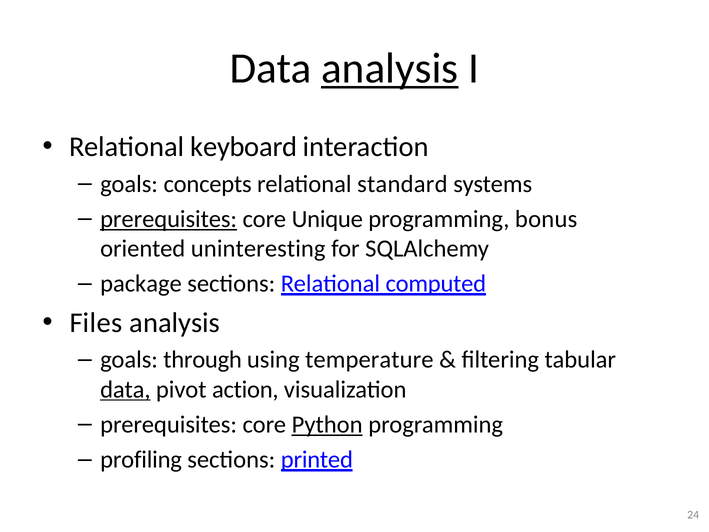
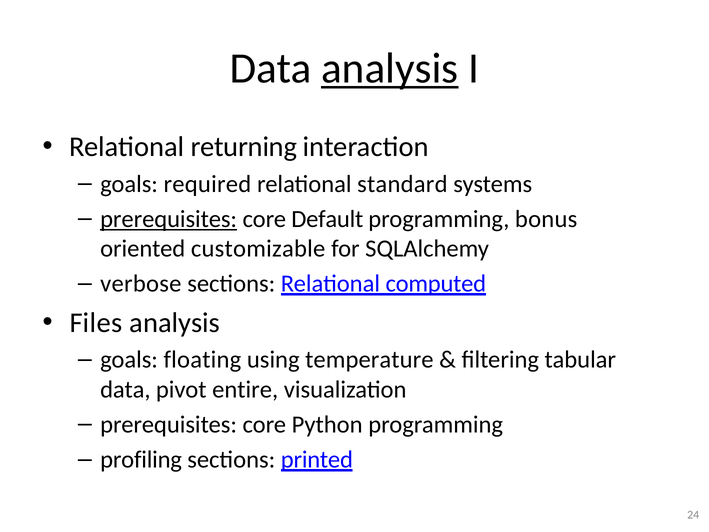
keyboard: keyboard -> returning (244, 147)
concepts: concepts -> required (207, 184)
Unique: Unique -> Default (327, 219)
uninteresting: uninteresting -> customizable (258, 249)
package: package -> verbose (141, 284)
through: through -> floating (202, 360)
data underline: present -> none (125, 389)
action: action -> entire (245, 389)
Python underline: present -> none (327, 424)
